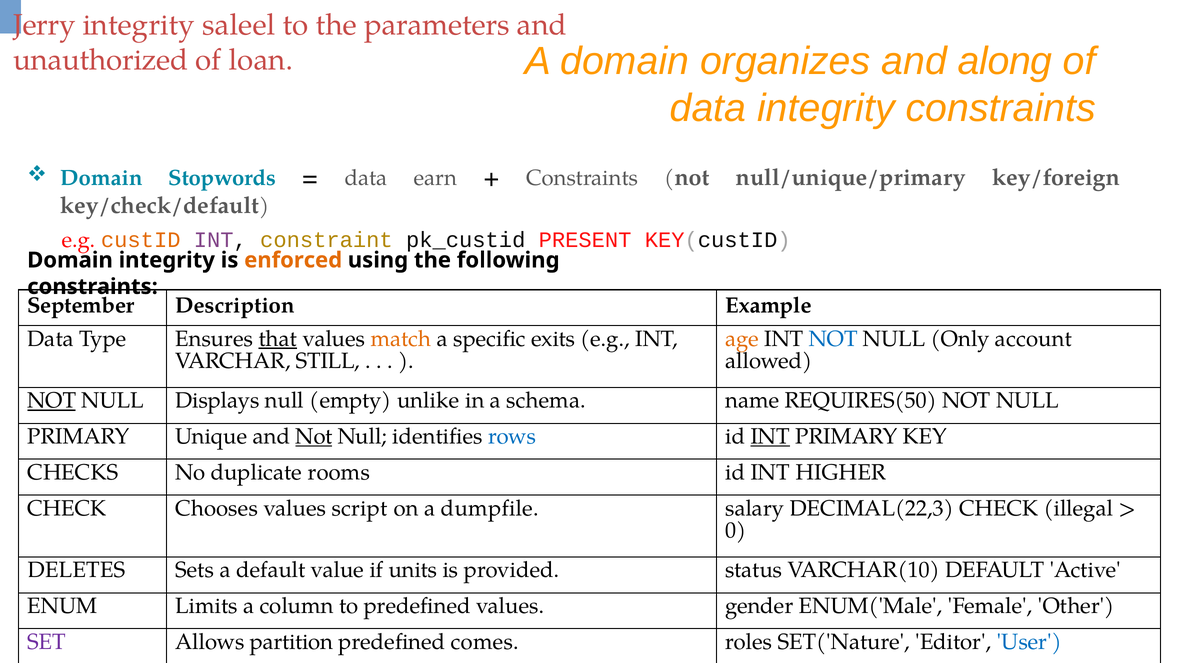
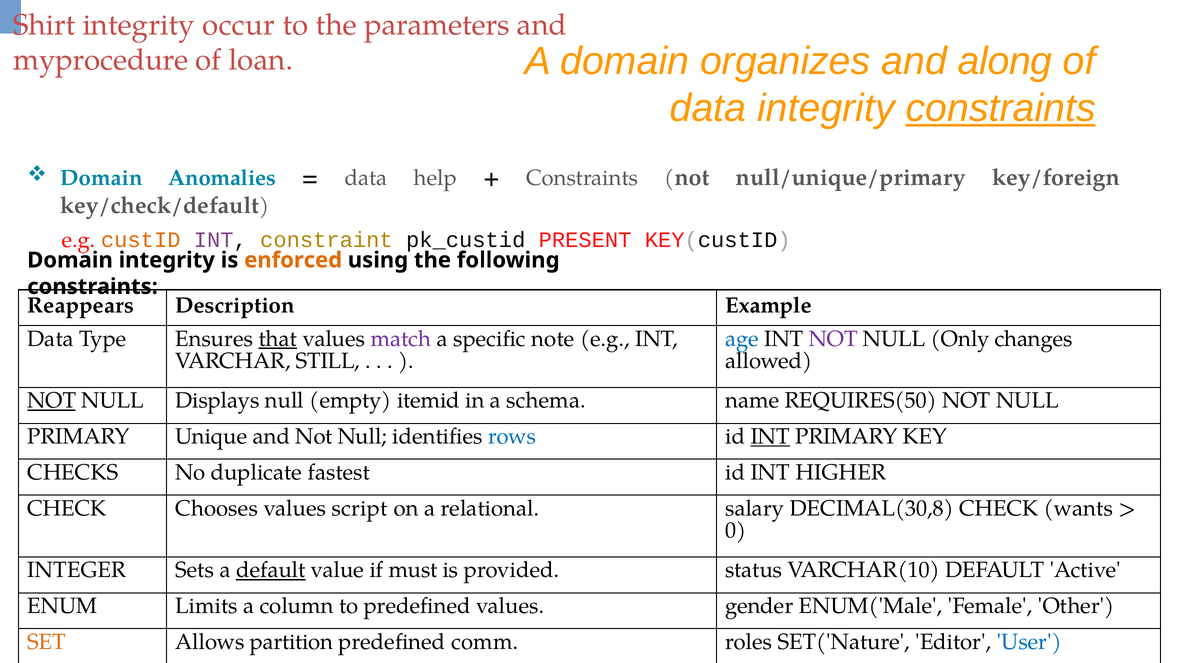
Jerry: Jerry -> Shirt (44, 25)
saleel: saleel -> occur (239, 25)
unauthorized: unauthorized -> myprocedure (101, 60)
constraints underline: none -> present (1001, 108)
Stopwords: Stopwords -> Anomalies (222, 178)
earn: earn -> help (435, 178)
September: September -> Reappears (81, 306)
match colour: orange -> purple (401, 339)
exits: exits -> note (553, 339)
age colour: orange -> blue (742, 339)
NOT colour: blue -> purple (833, 339)
account: account -> changes (1034, 339)
unlike: unlike -> itemid (428, 401)
Not underline: present -> none (314, 437)
rooms: rooms -> fastest (339, 472)
dumpfile: dumpfile -> relational (490, 508)
DECIMAL(22,3: DECIMAL(22,3 -> DECIMAL(30,8 (872, 508)
illegal: illegal -> wants (1078, 508)
DELETES: DELETES -> INTEGER (77, 570)
default underline: none -> present (271, 570)
units: units -> must (413, 570)
SET colour: purple -> orange (47, 642)
comes: comes -> comm (485, 642)
